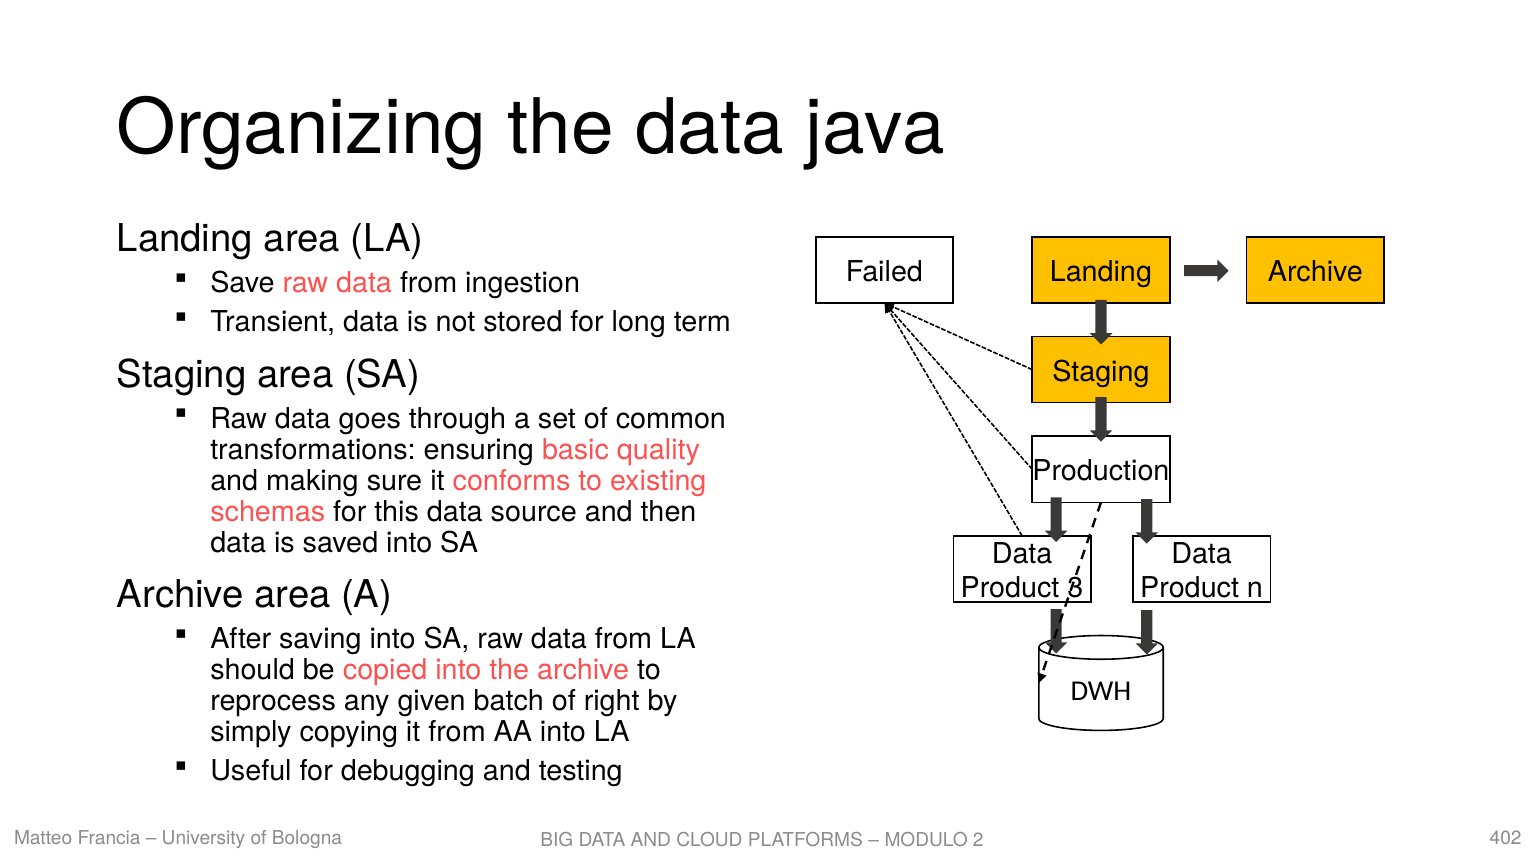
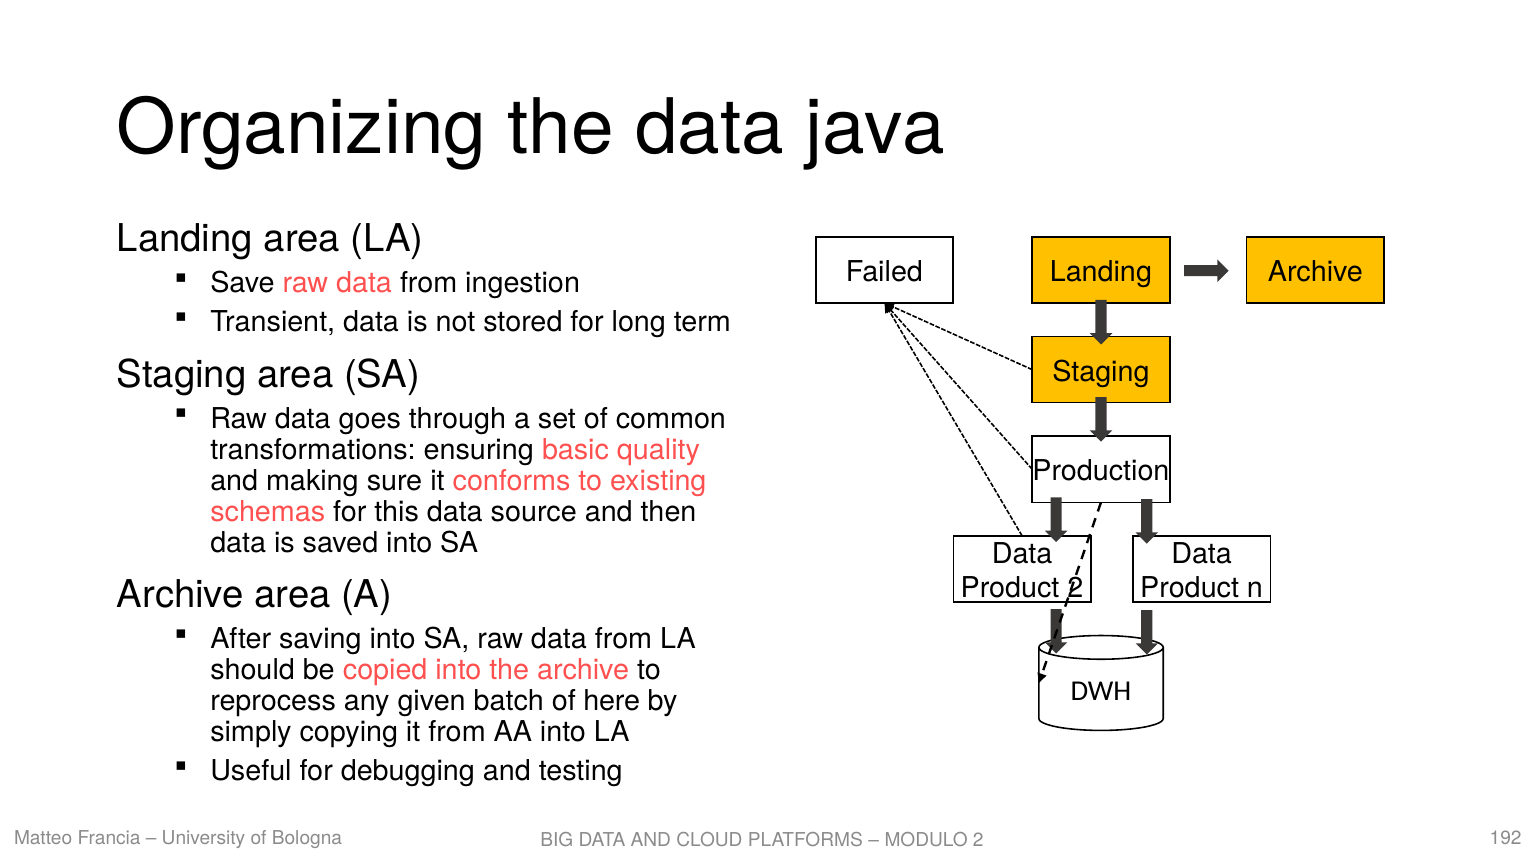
Product 3: 3 -> 2 (1075, 588)
right: right -> here (612, 702)
402: 402 -> 192 (1506, 838)
